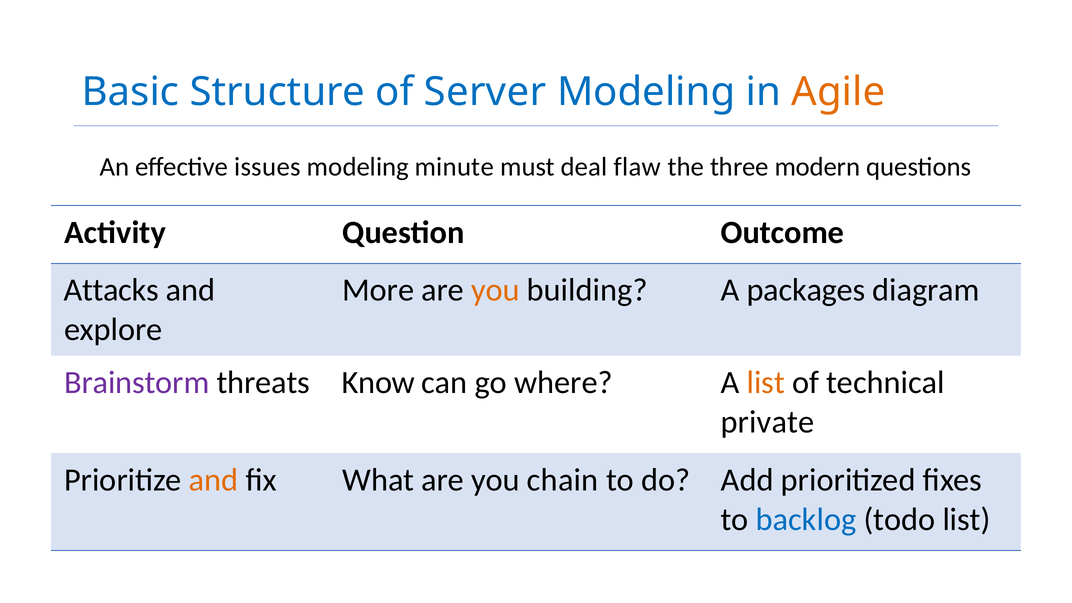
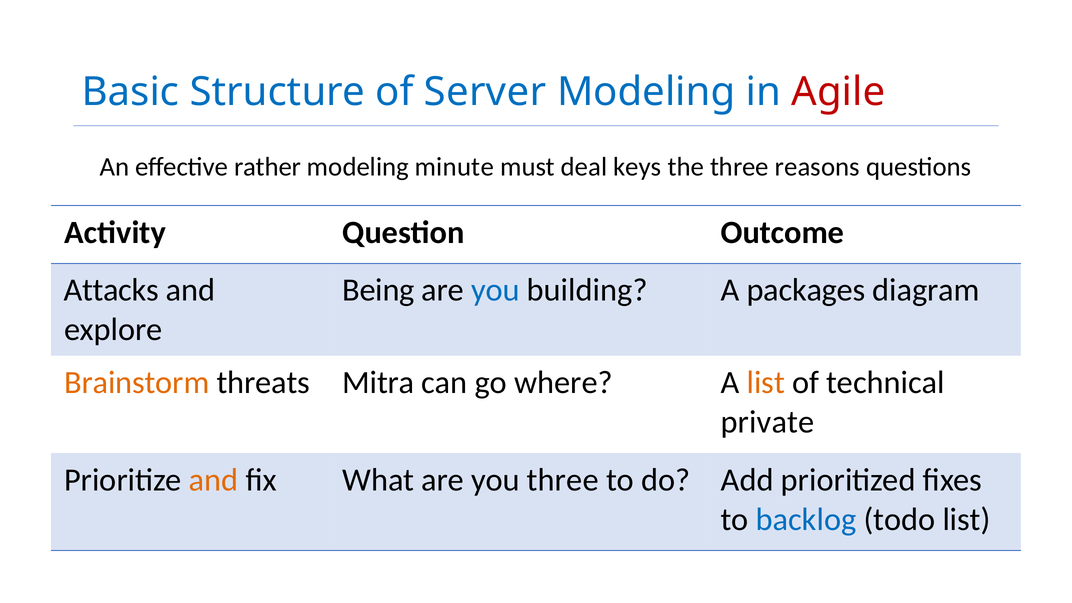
Agile colour: orange -> red (838, 92)
issues: issues -> rather (268, 167)
flaw: flaw -> keys (637, 167)
modern: modern -> reasons (817, 167)
More: More -> Being (378, 290)
you colour: orange -> blue (496, 290)
Brainstorm colour: purple -> orange (137, 382)
Know: Know -> Mitra (378, 382)
you chain: chain -> three (563, 480)
